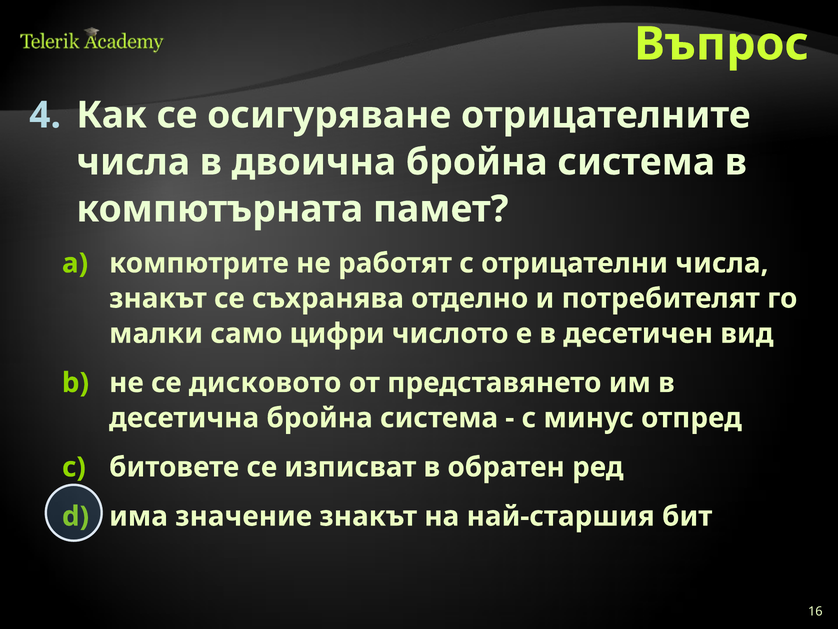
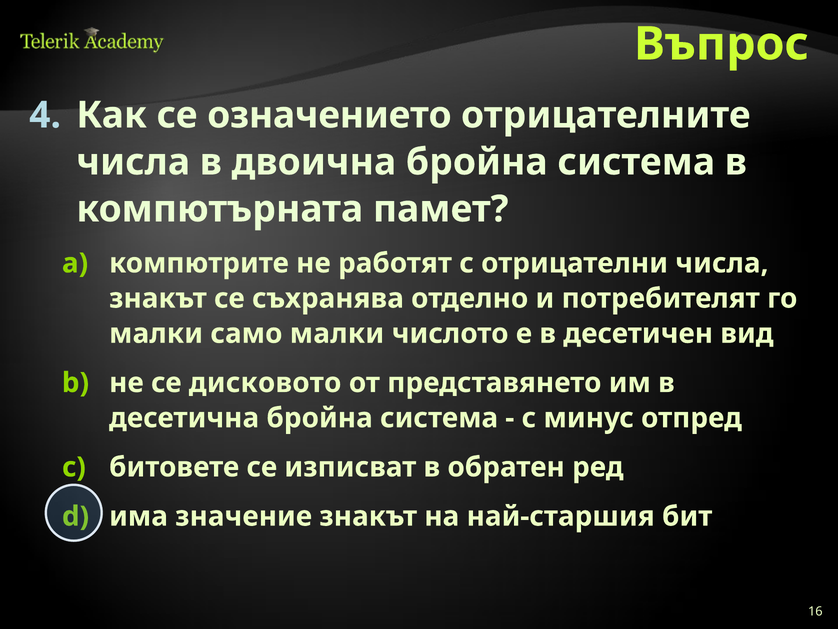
осигуряване: осигуряване -> означението (329, 115)
само цифри: цифри -> малки (337, 333)
